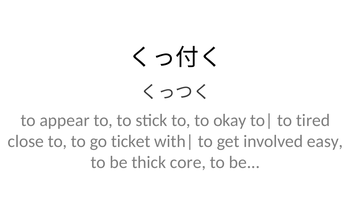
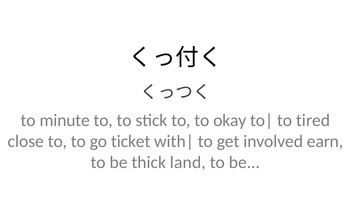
appear: appear -> minute (65, 121)
easy: easy -> earn (325, 142)
core: core -> land (188, 163)
